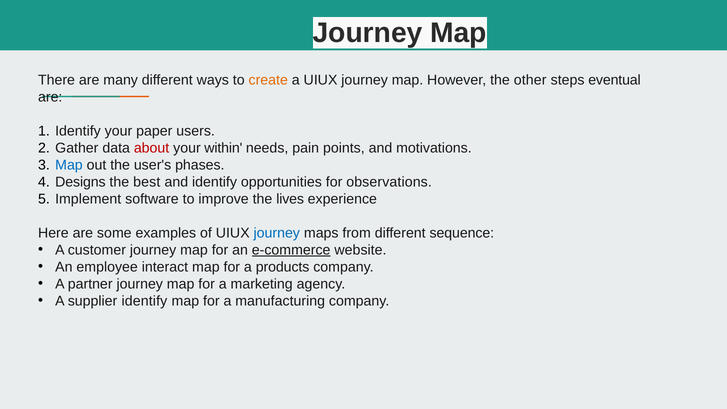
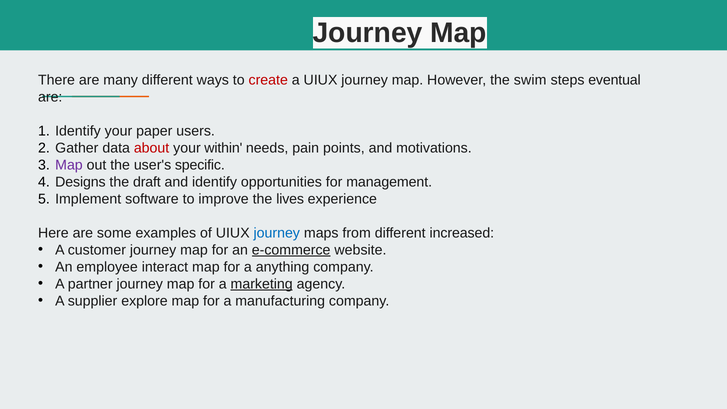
create colour: orange -> red (268, 80)
other: other -> swim (530, 80)
Map colour: blue -> purple (69, 165)
phases: phases -> specific (200, 165)
best: best -> draft (147, 182)
observations: observations -> management (389, 182)
sequence: sequence -> increased (462, 233)
products: products -> anything (283, 267)
marketing underline: none -> present (262, 284)
supplier identify: identify -> explore (144, 301)
